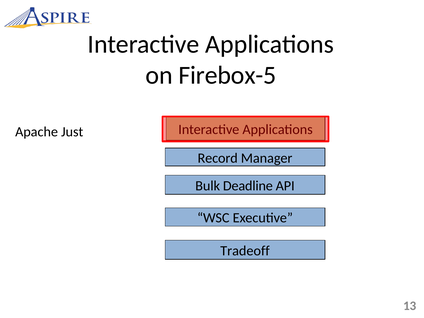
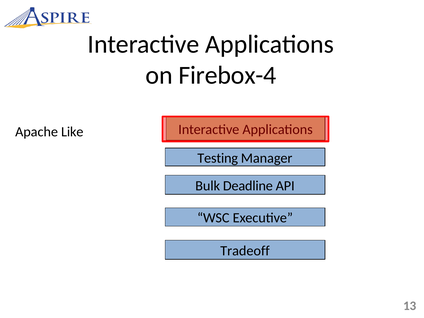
Firebox-5: Firebox-5 -> Firebox-4 (227, 75)
Just: Just -> Like (72, 132)
Record: Record -> Testing (218, 158)
